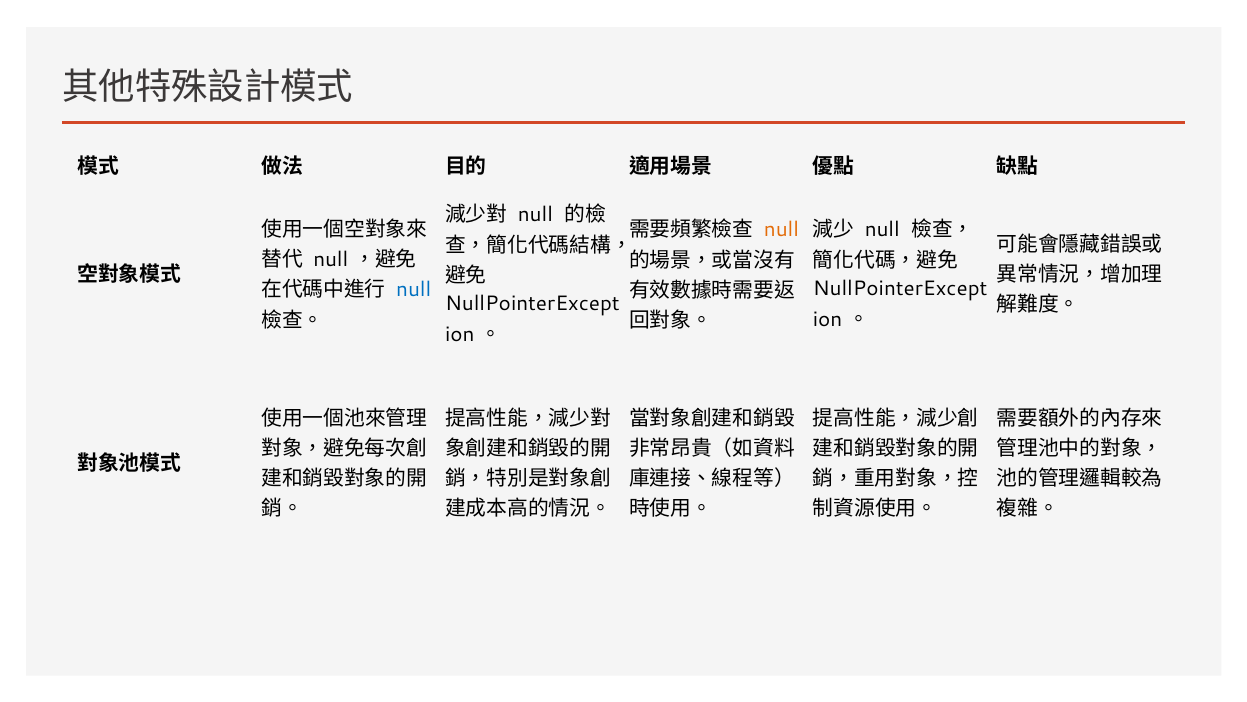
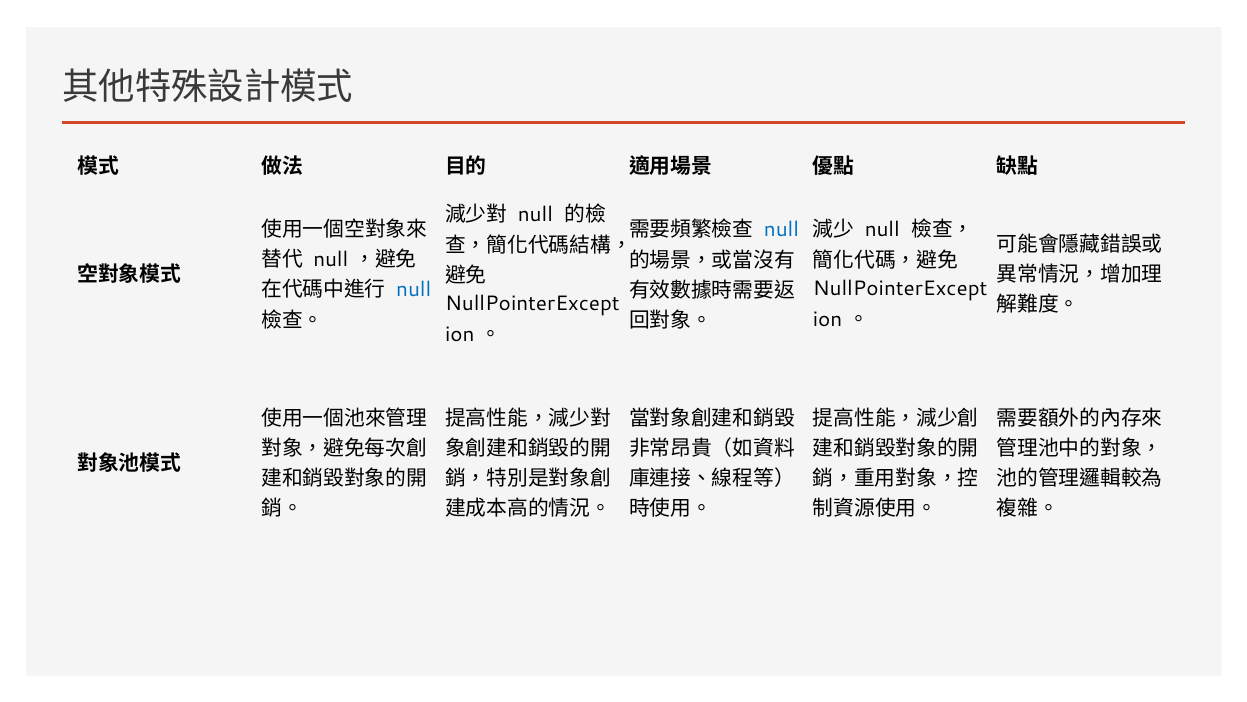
null colour: orange -> blue (781, 229)
